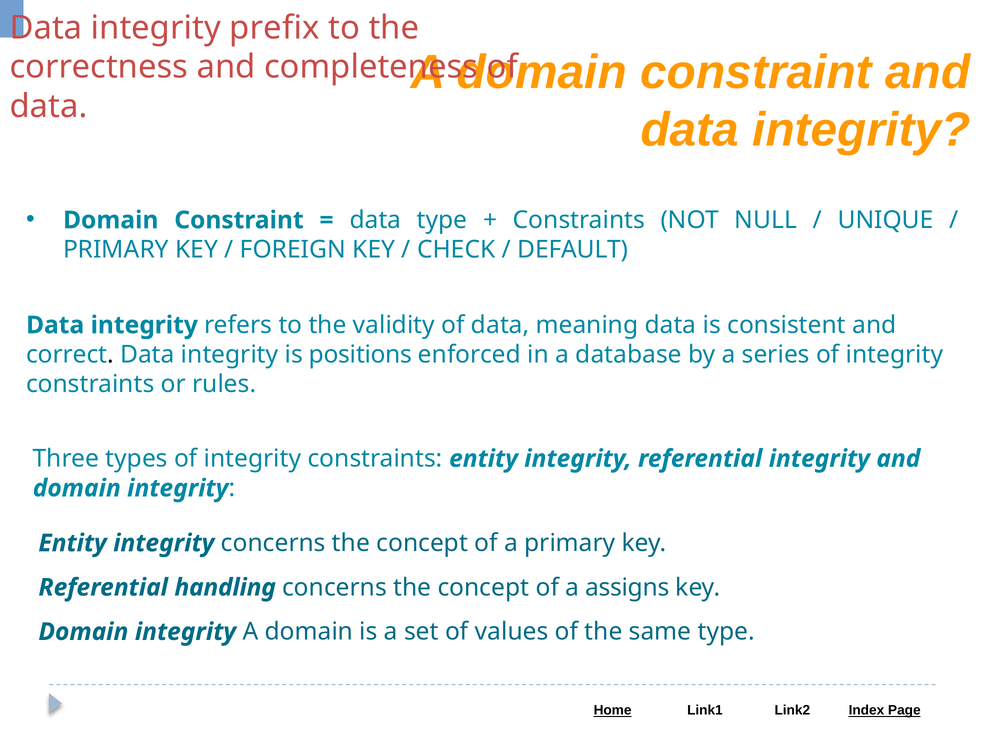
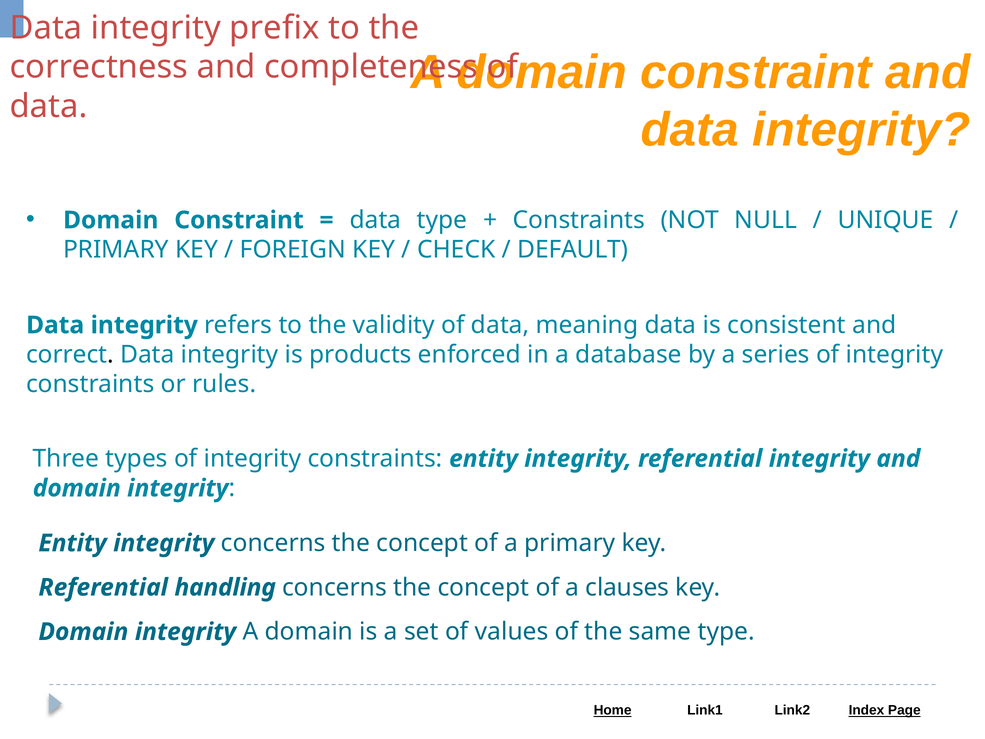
positions: positions -> products (360, 355)
assigns: assigns -> clauses (627, 587)
